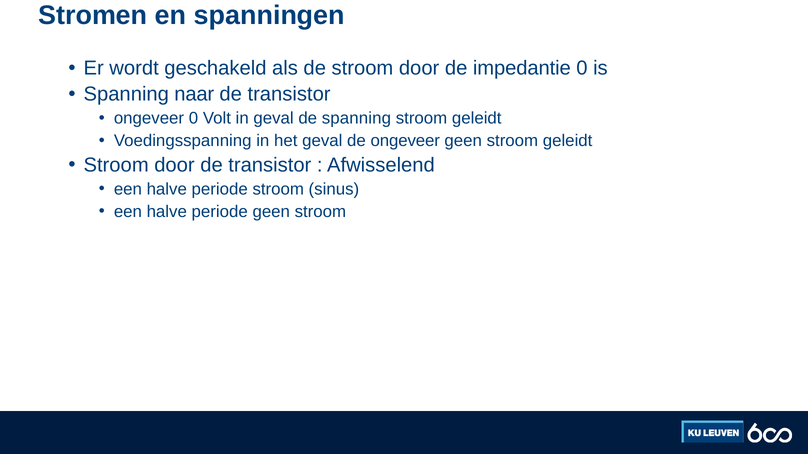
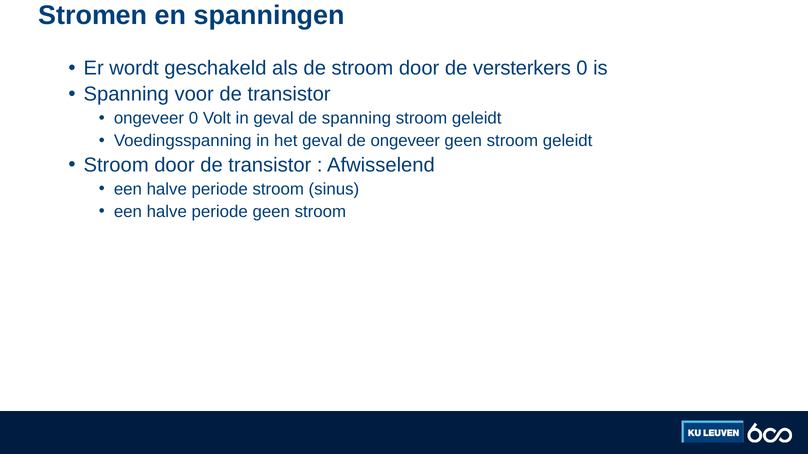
impedantie: impedantie -> versterkers (522, 68)
naar: naar -> voor (194, 94)
